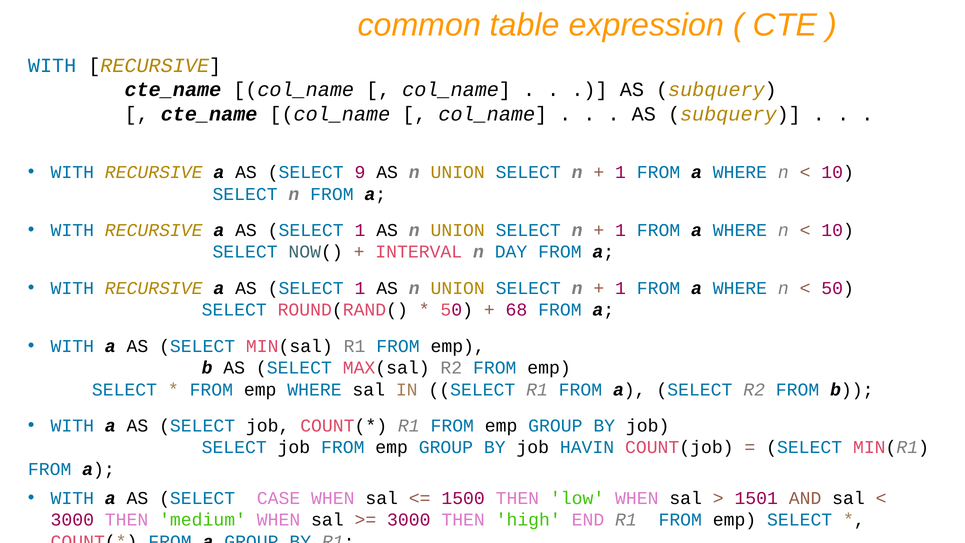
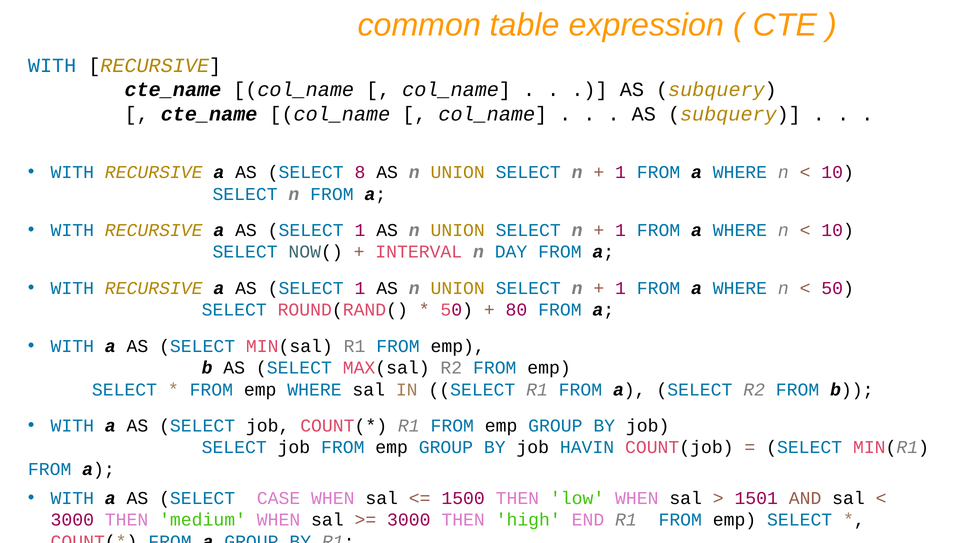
9: 9 -> 8 (360, 172)
68: 68 -> 80 (516, 310)
